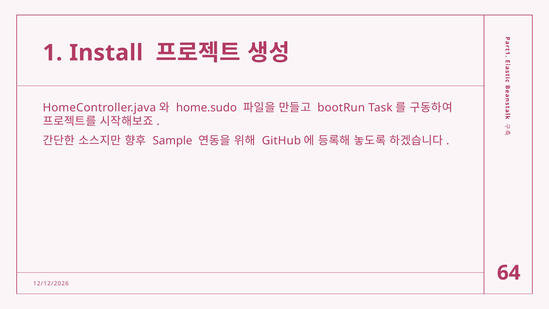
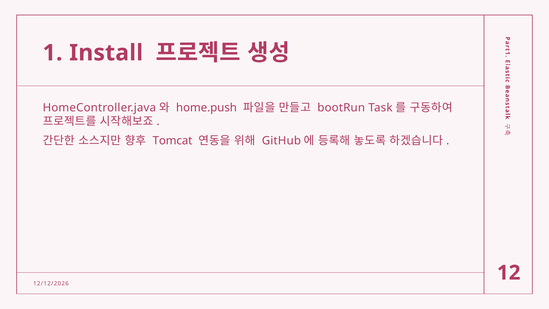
home.sudo: home.sudo -> home.push (206, 108)
Sample: Sample -> Tomcat (172, 141)
64: 64 -> 12 (509, 273)
